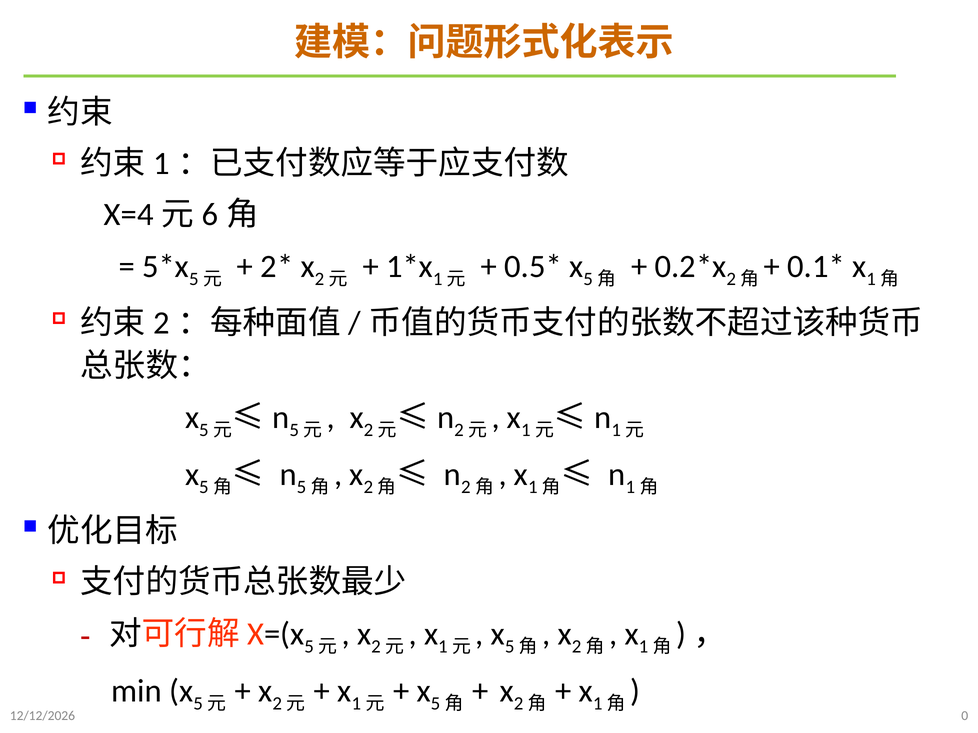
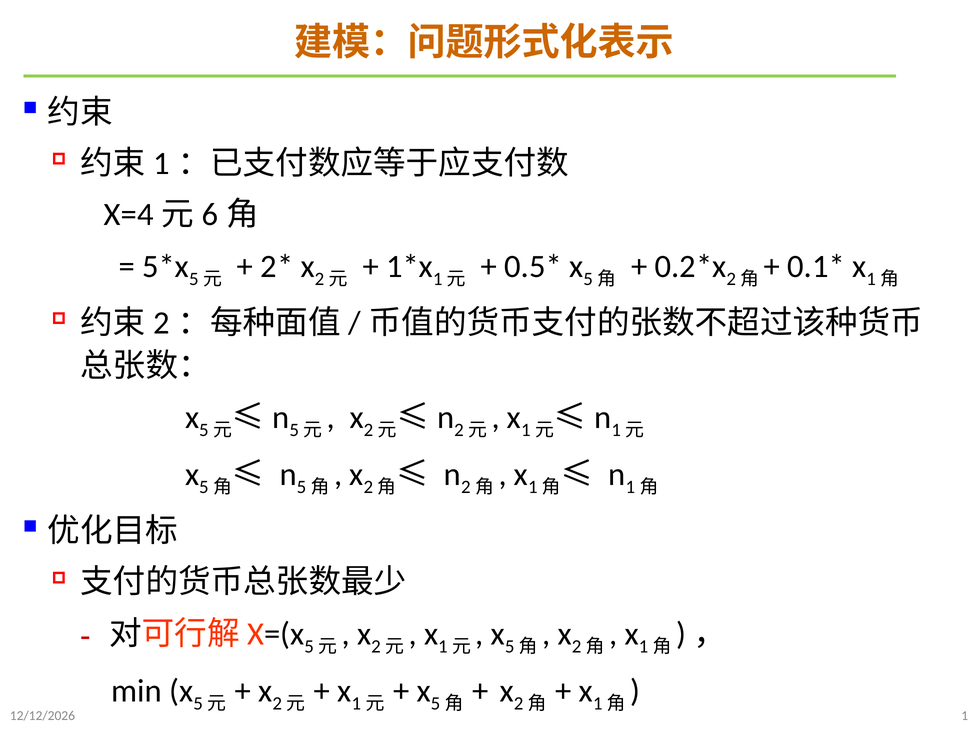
0: 0 -> 1 (965, 716)
